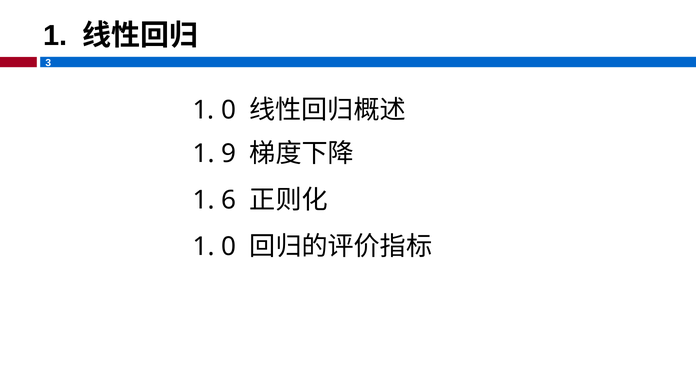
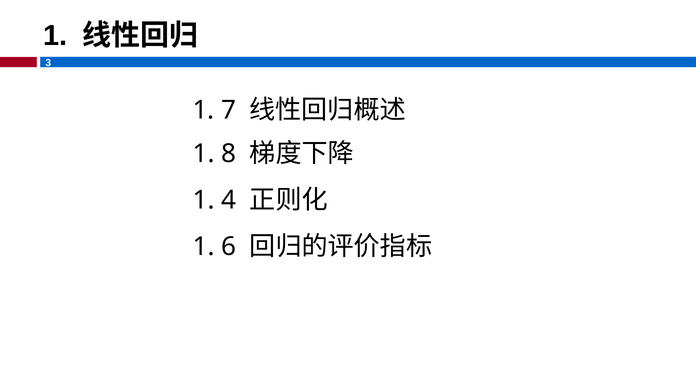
0: 0 -> 7 (229, 110)
9: 9 -> 8 (229, 154)
6: 6 -> 4 (229, 200)
0: 0 -> 6 (229, 247)
